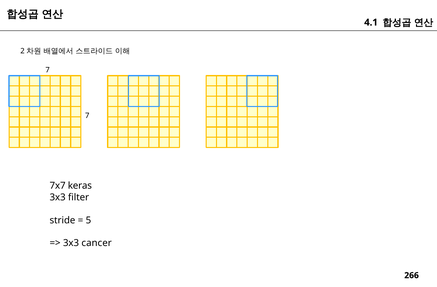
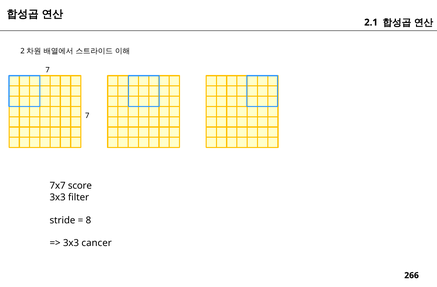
4.1: 4.1 -> 2.1 (371, 22)
keras: keras -> score (80, 186)
5: 5 -> 8 (88, 220)
